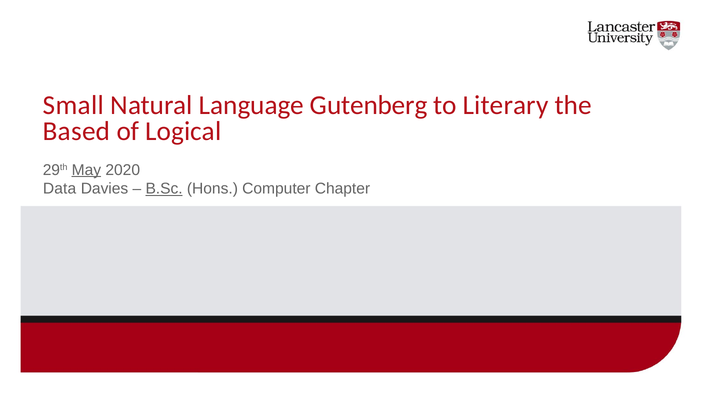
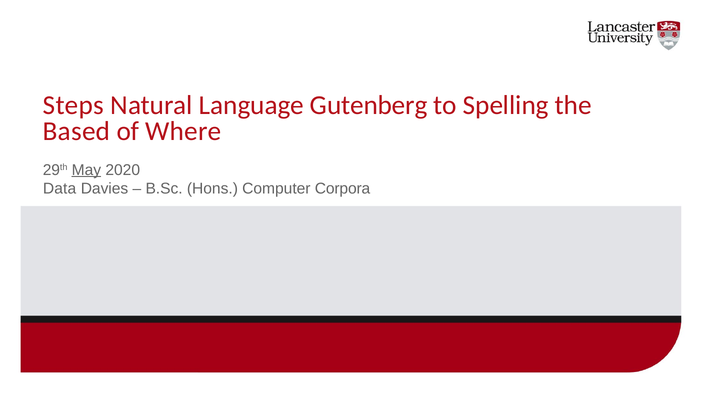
Small: Small -> Steps (73, 105)
Literary: Literary -> Spelling (506, 105)
Logical: Logical -> Where (183, 131)
B.Sc underline: present -> none (164, 189)
Chapter: Chapter -> Corpora (343, 189)
